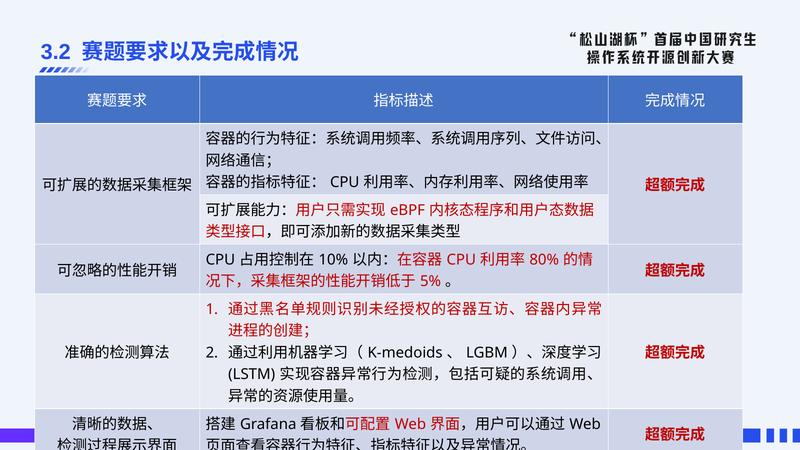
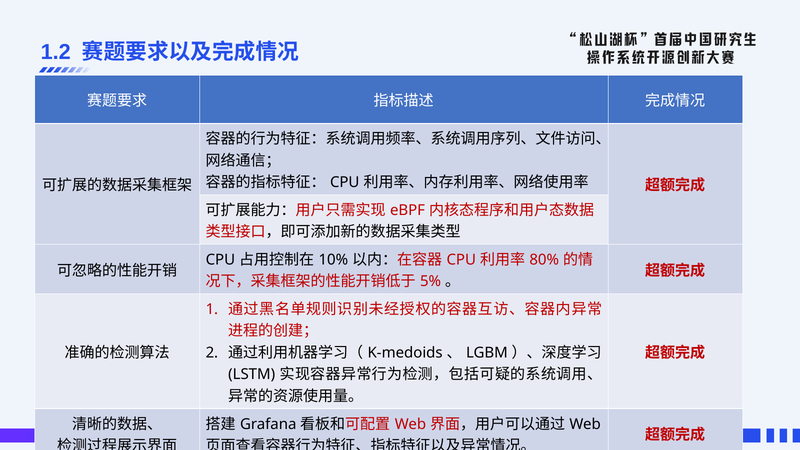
3.2: 3.2 -> 1.2 (56, 52)
